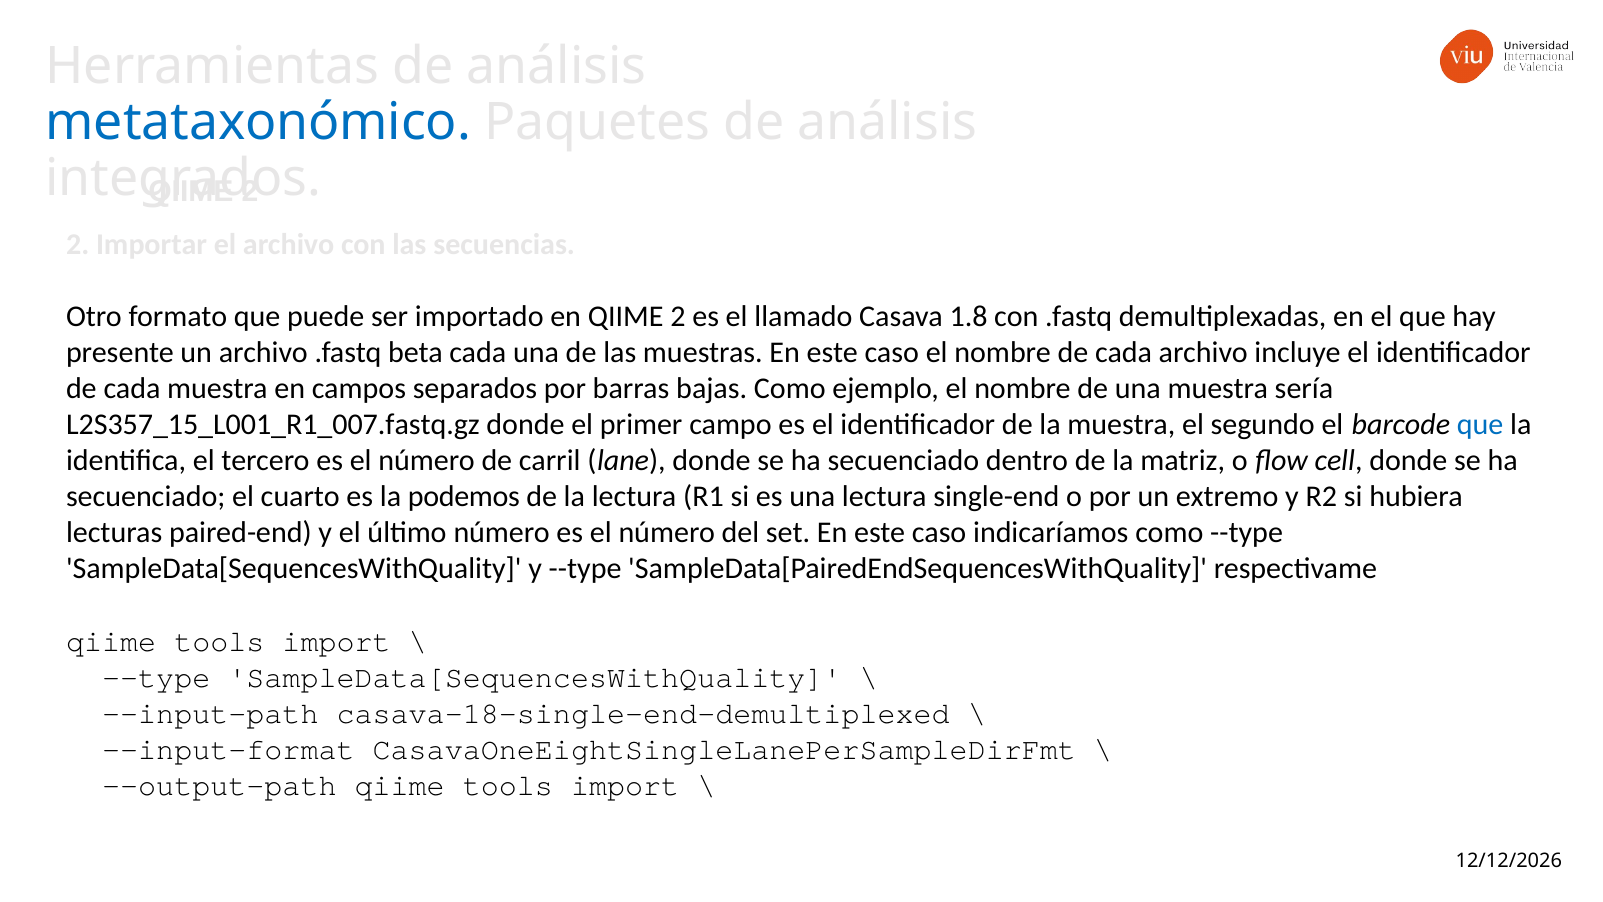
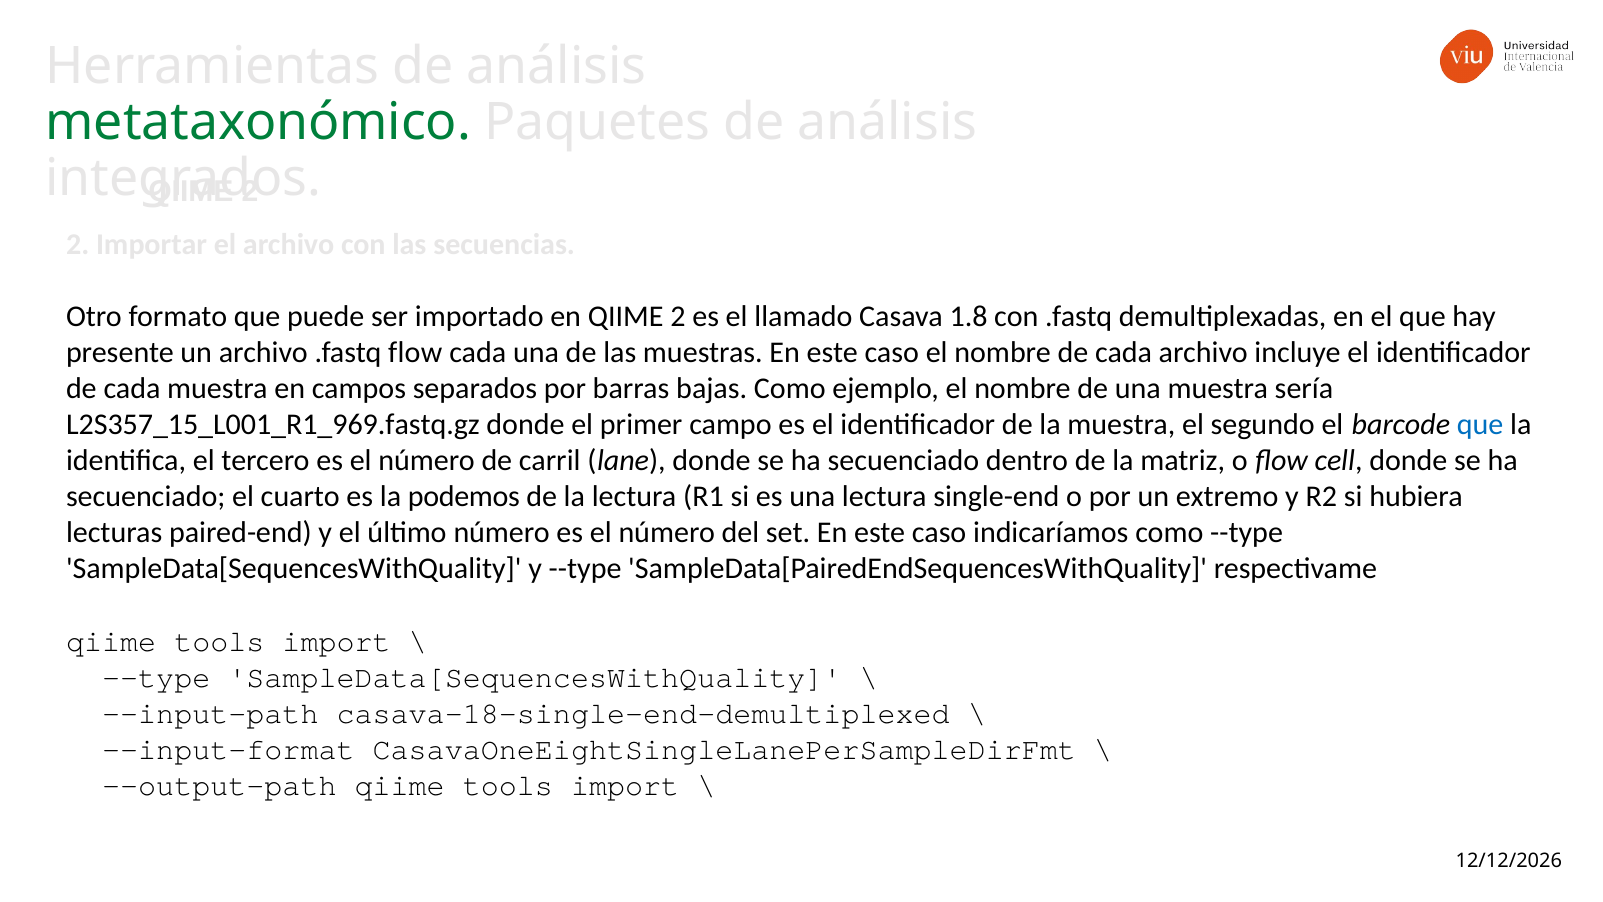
metataxonómico colour: blue -> green (258, 122)
.fastq beta: beta -> flow (415, 352)
L2S357_15_L001_R1_007.fastq.gz: L2S357_15_L001_R1_007.fastq.gz -> L2S357_15_L001_R1_969.fastq.gz (273, 424)
